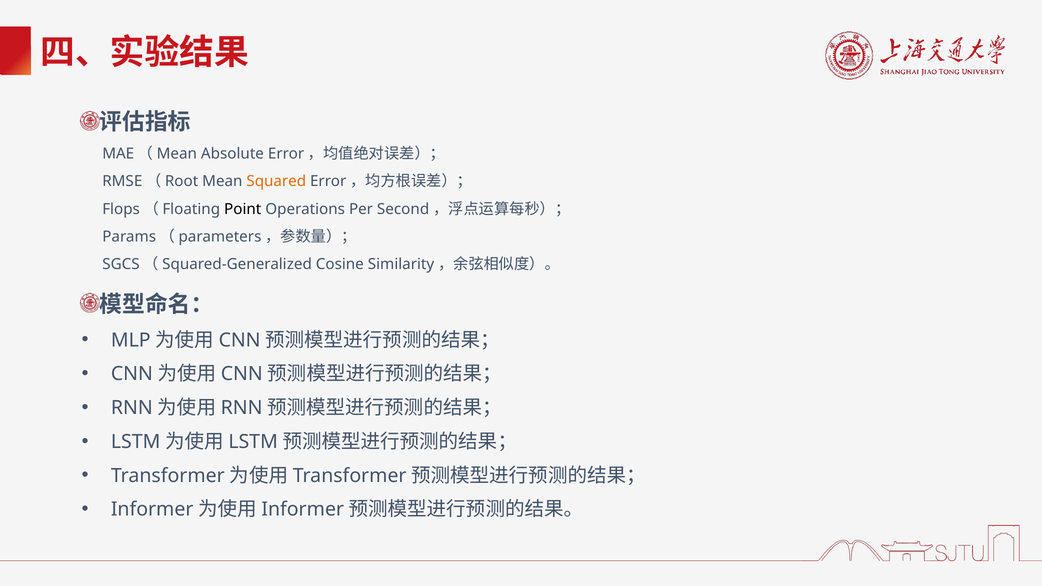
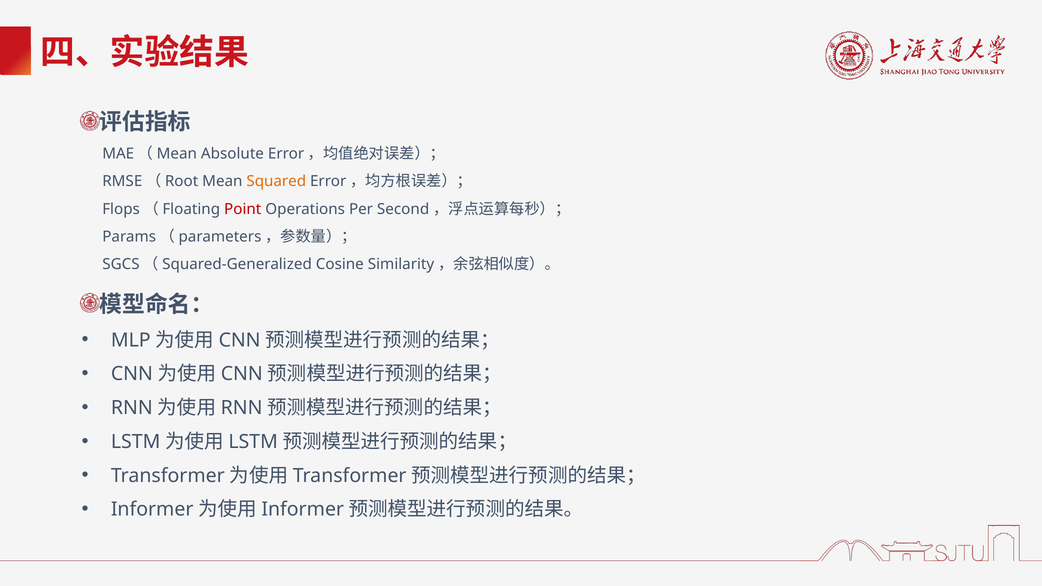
Point colour: black -> red (243, 209)
